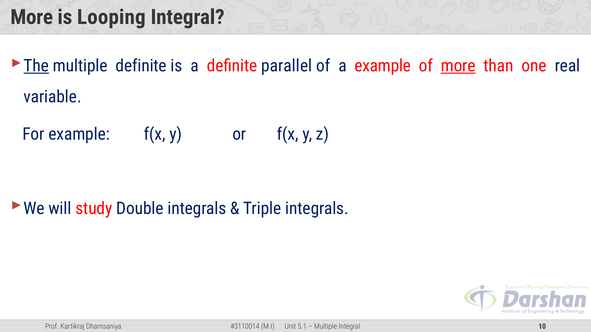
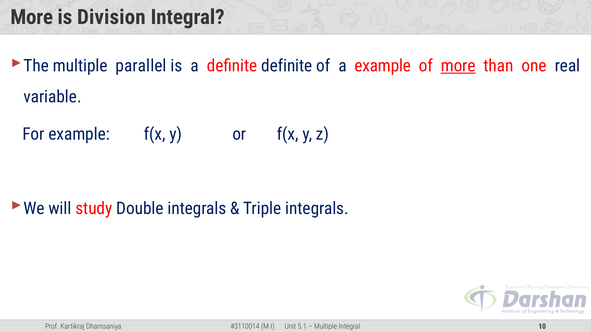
Looping: Looping -> Division (111, 17)
The underline: present -> none (36, 66)
multiple definite: definite -> parallel (141, 66)
definite parallel: parallel -> definite (287, 66)
